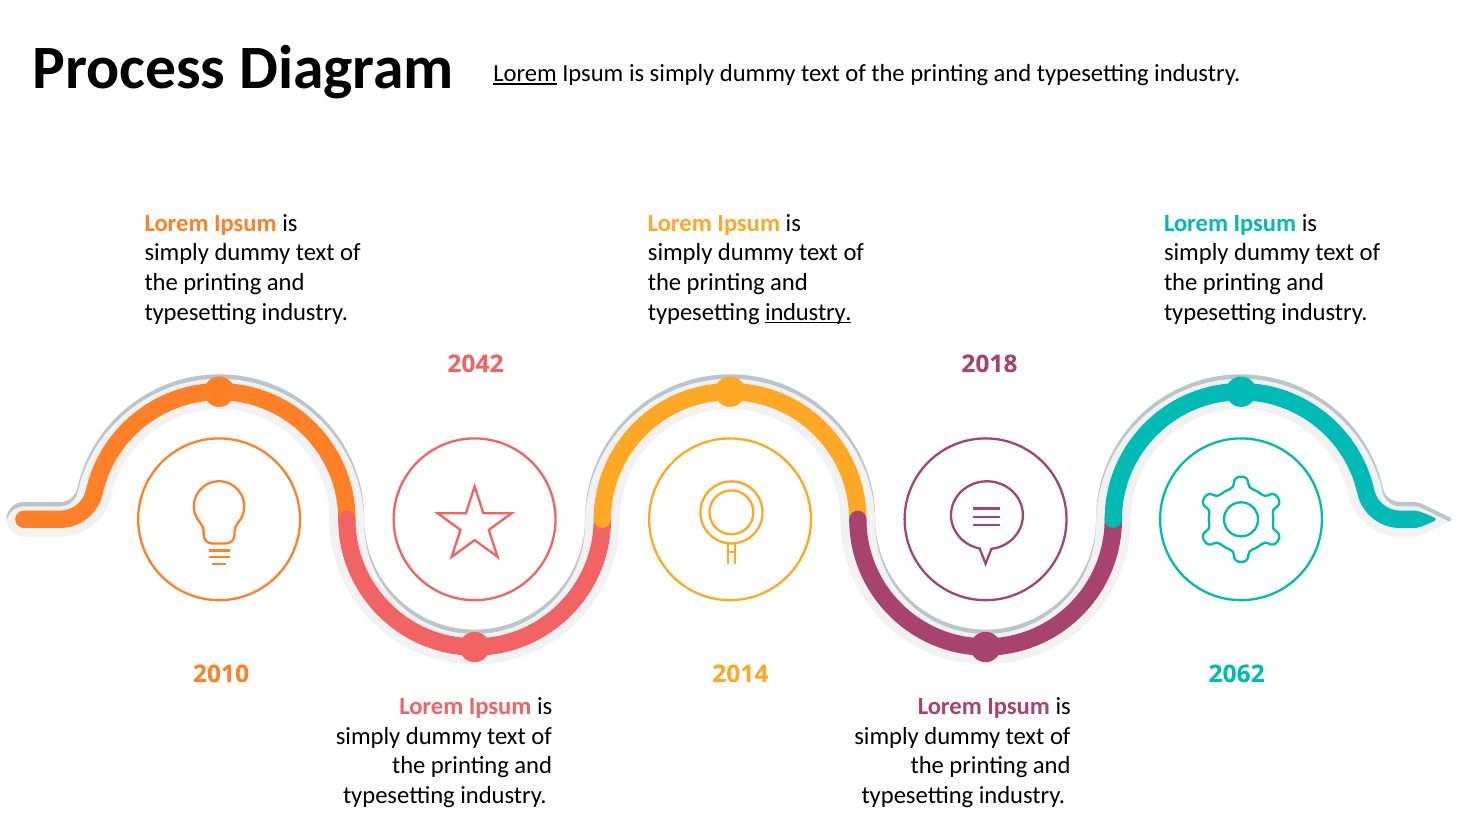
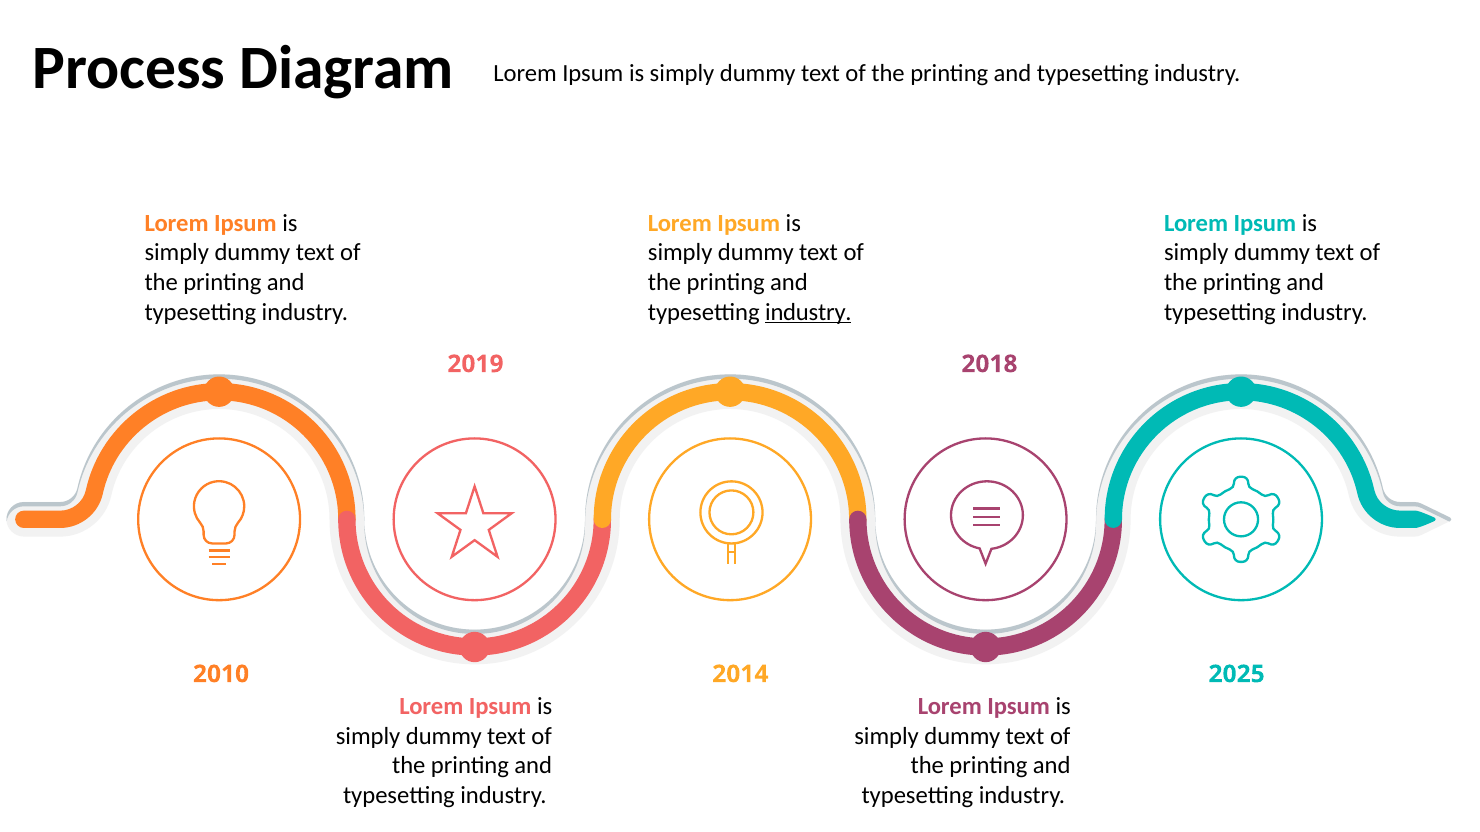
Lorem underline: present -> none (525, 73)
2042: 2042 -> 2019 (475, 364)
2062: 2062 -> 2025 (1237, 675)
